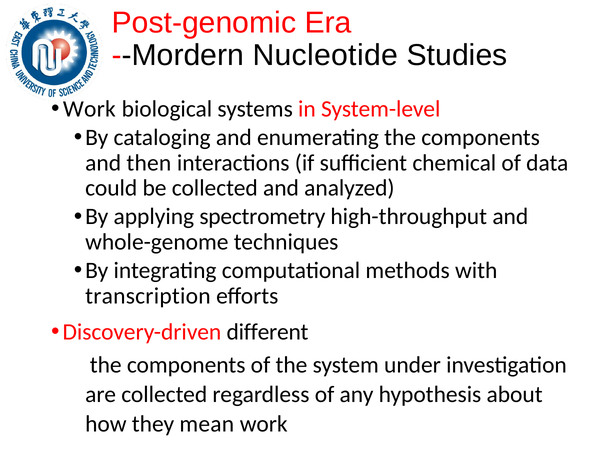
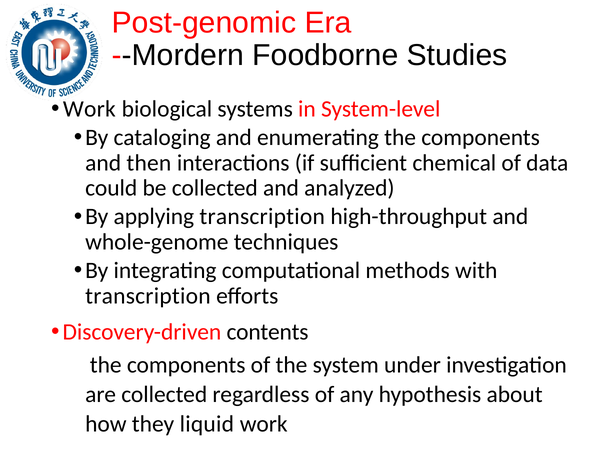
Nucleotide: Nucleotide -> Foodborne (325, 55)
applying spectrometry: spectrometry -> transcription (262, 217)
different: different -> contents (268, 332)
mean: mean -> liquid (207, 424)
